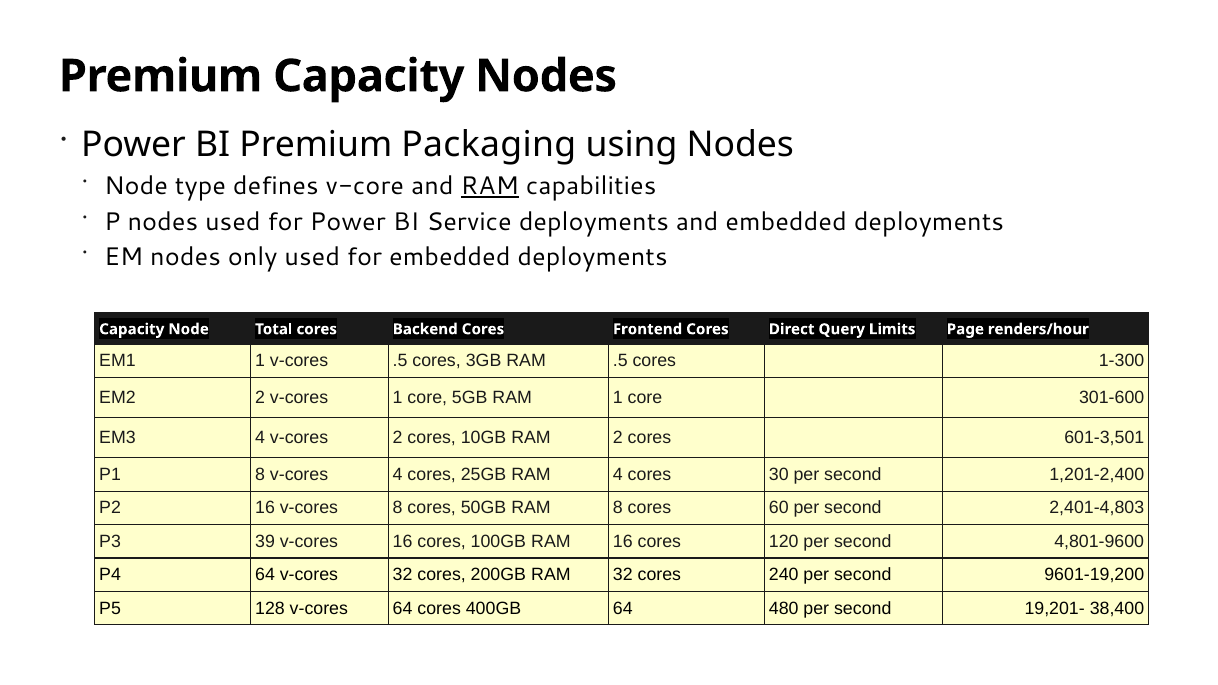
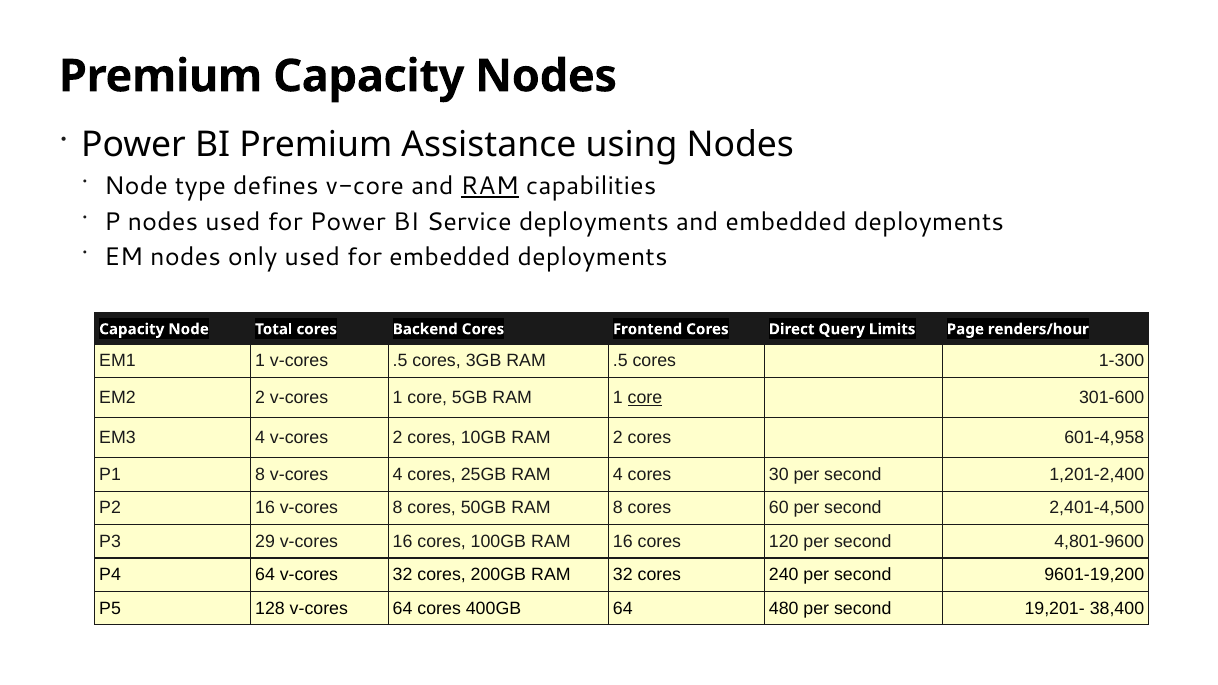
Packaging: Packaging -> Assistance (489, 145)
core underline: none -> present (645, 398)
601-3,501: 601-3,501 -> 601-4,958 (1104, 438)
2,401-4,803: 2,401-4,803 -> 2,401-4,500 (1097, 508)
39: 39 -> 29 (265, 542)
